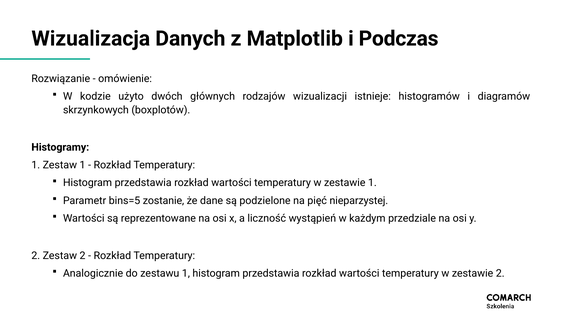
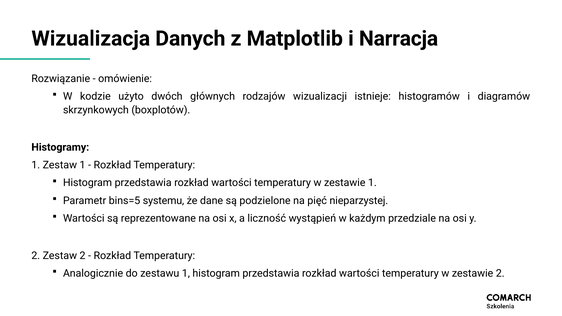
Podczas: Podczas -> Narracja (399, 39)
zostanie: zostanie -> systemu (163, 201)
